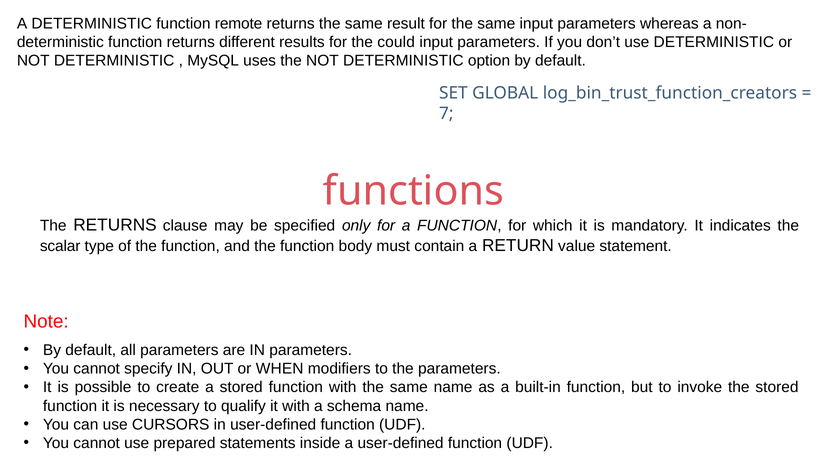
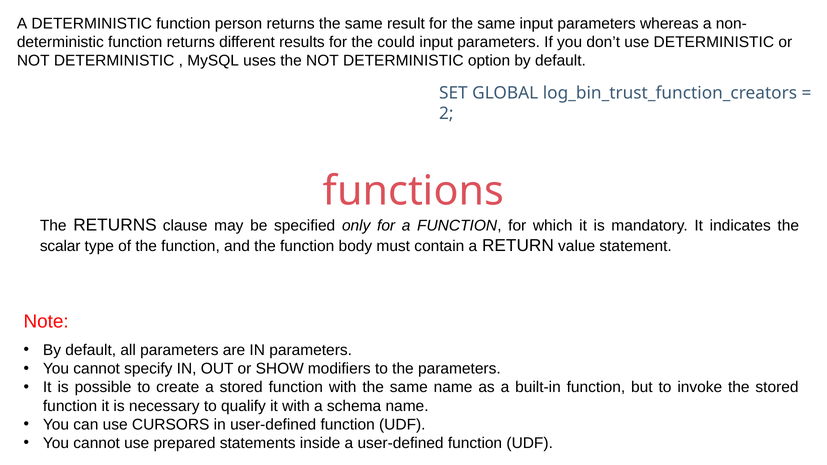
remote: remote -> person (239, 23)
7: 7 -> 2 (446, 114)
WHEN: WHEN -> SHOW (280, 369)
